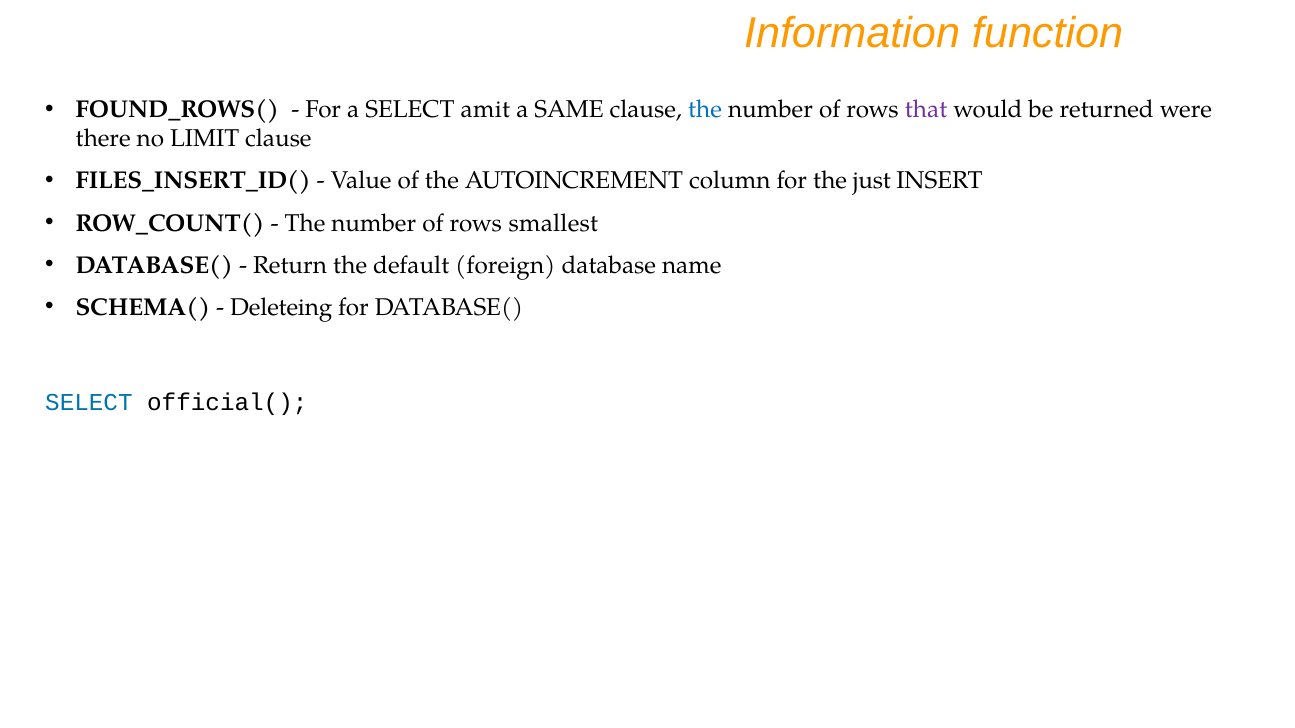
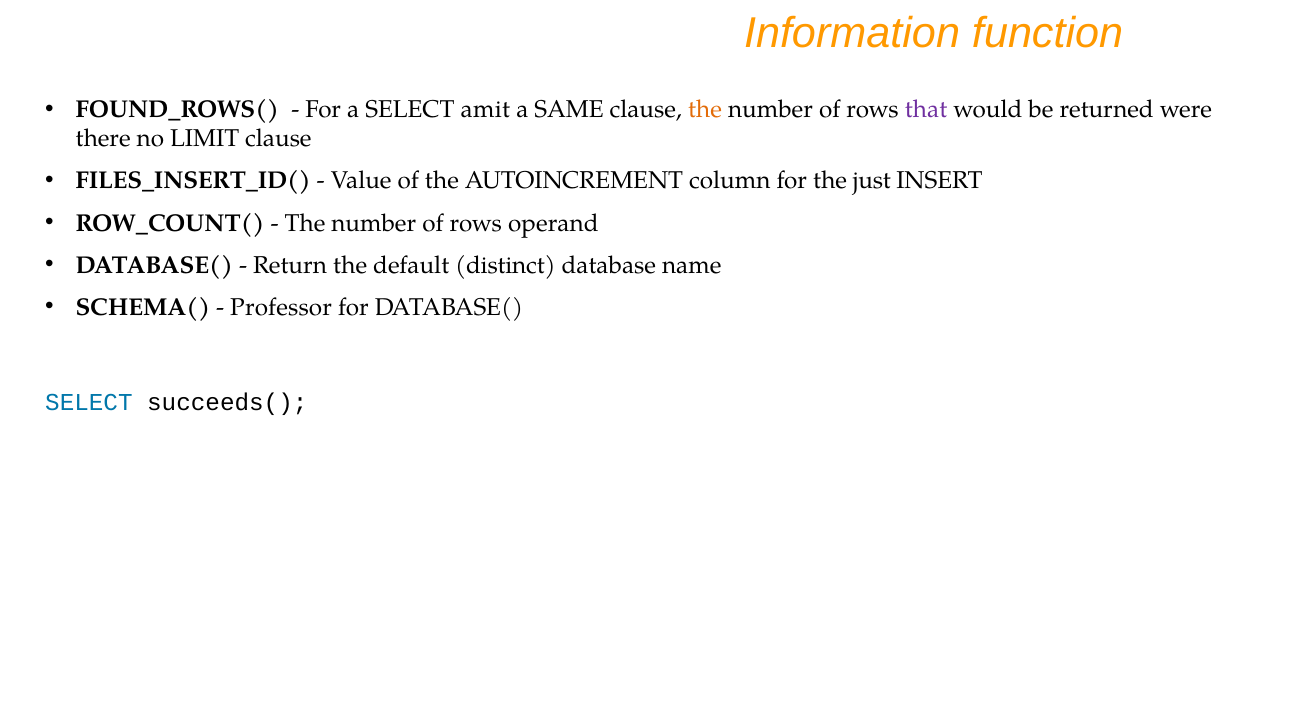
the colour: blue -> orange (705, 110)
smallest: smallest -> operand (553, 223)
foreign: foreign -> distinct (505, 265)
Deleteing: Deleteing -> Professor (281, 307)
official(: official( -> succeeds( (227, 402)
